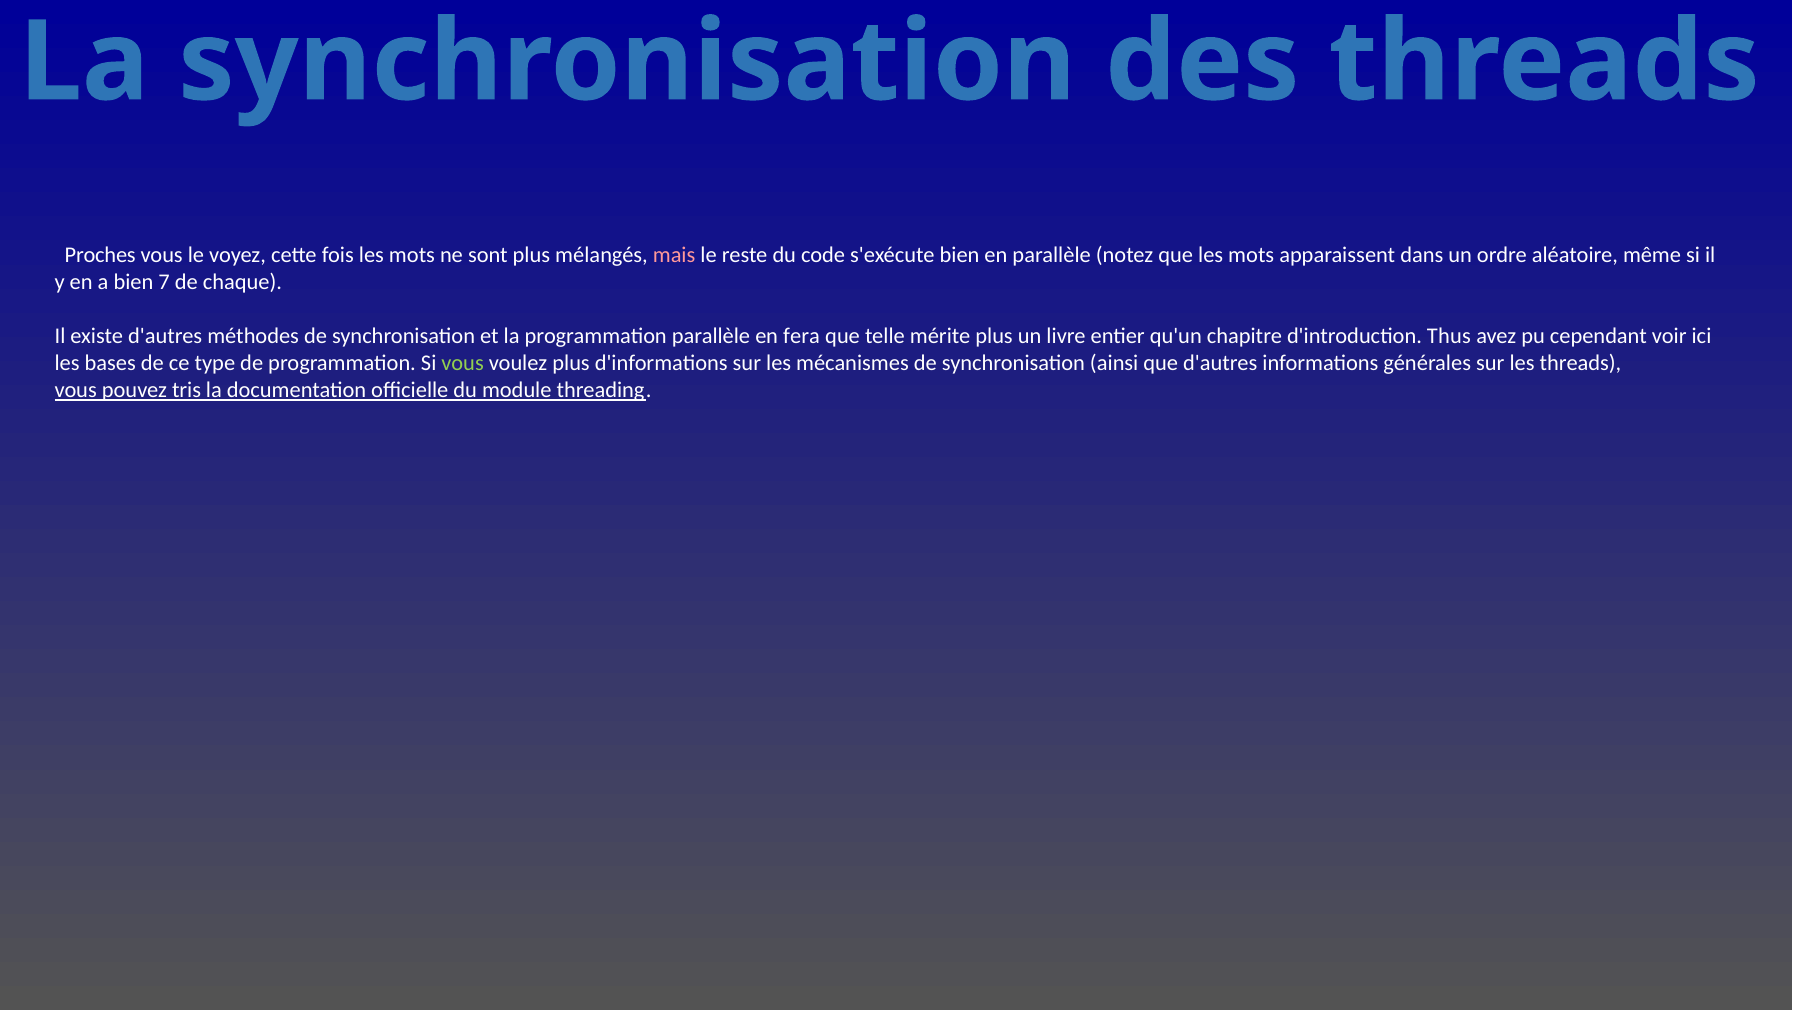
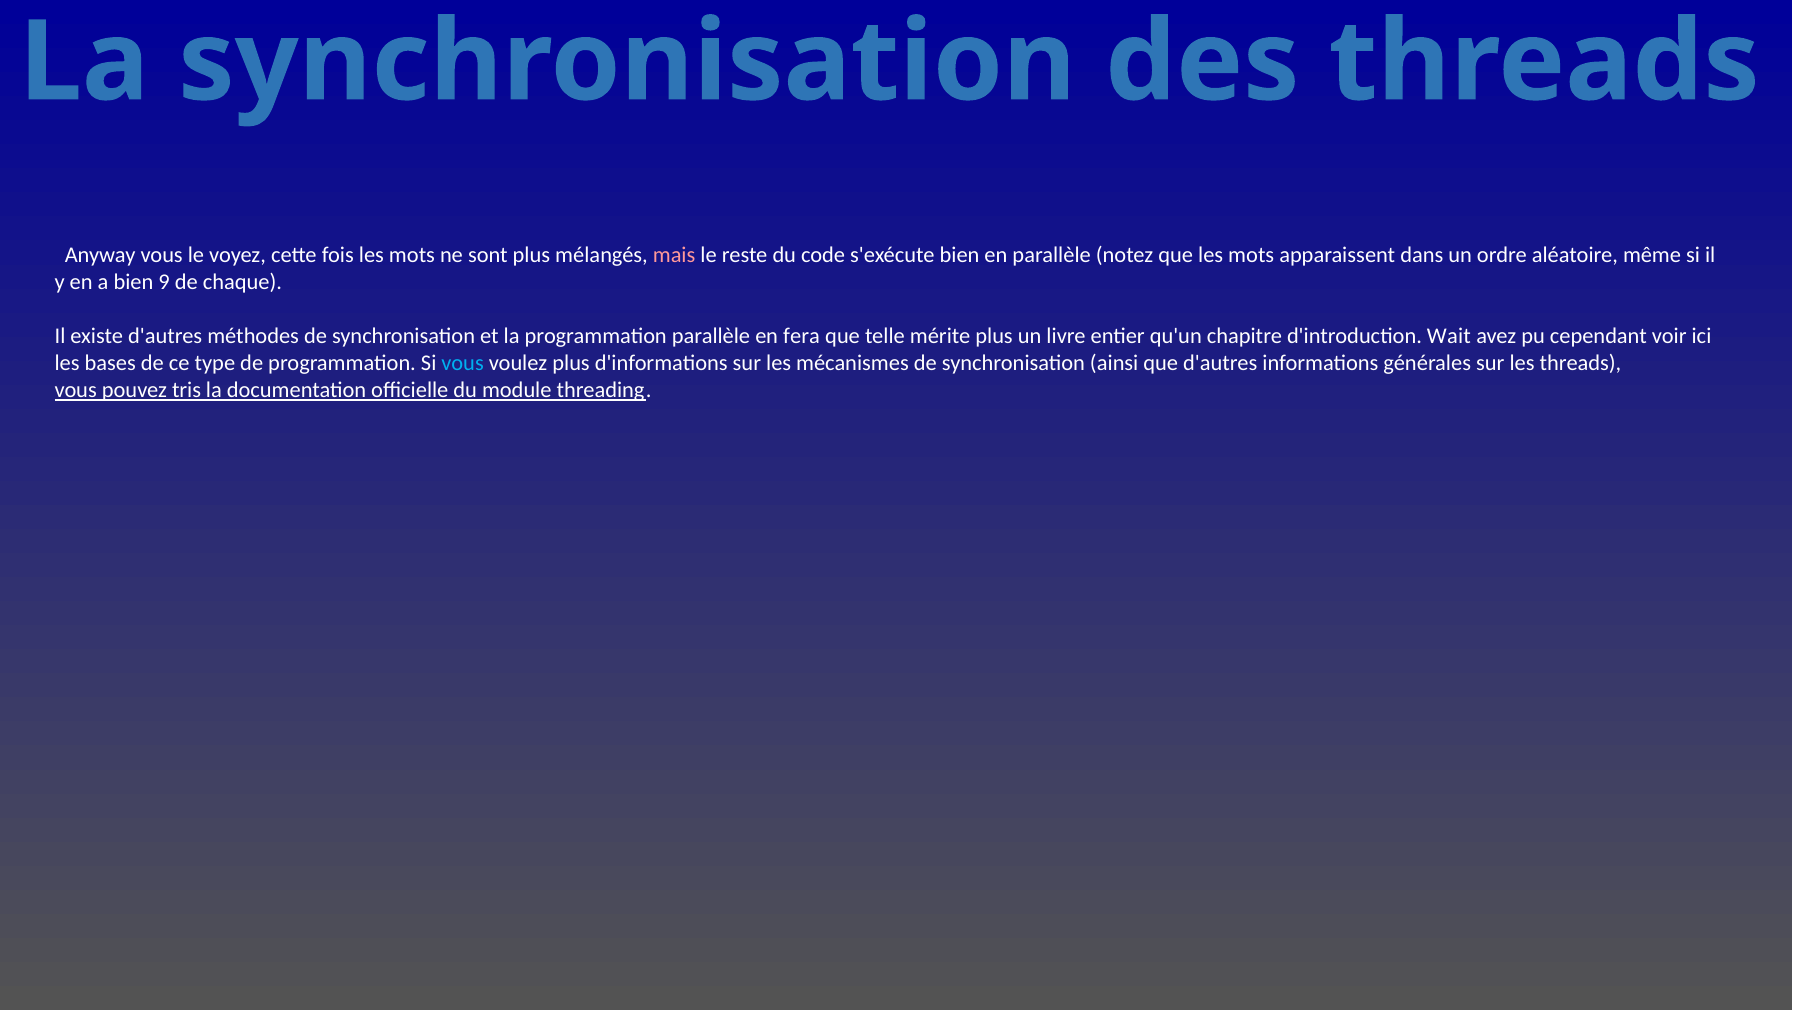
Proches: Proches -> Anyway (100, 255)
7: 7 -> 9 (164, 282)
Thus: Thus -> Wait (1449, 336)
vous colour: light green -> light blue (463, 363)
